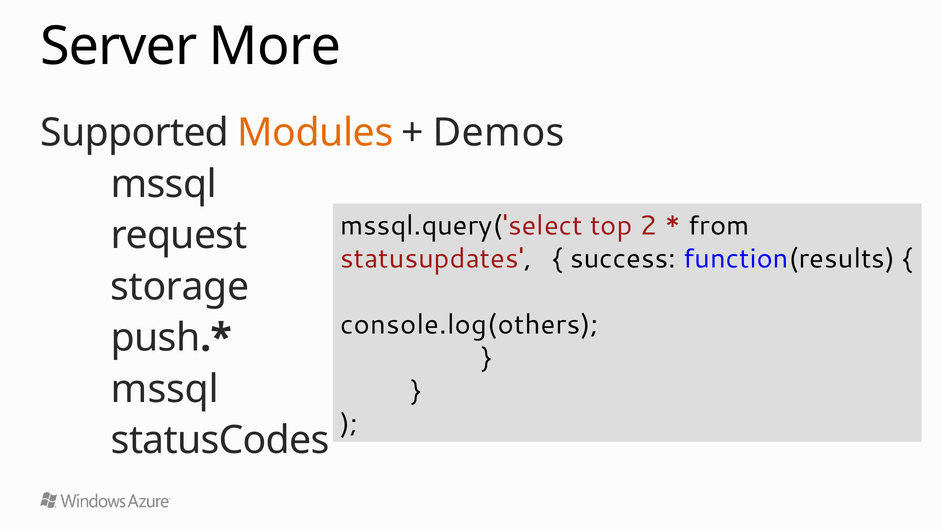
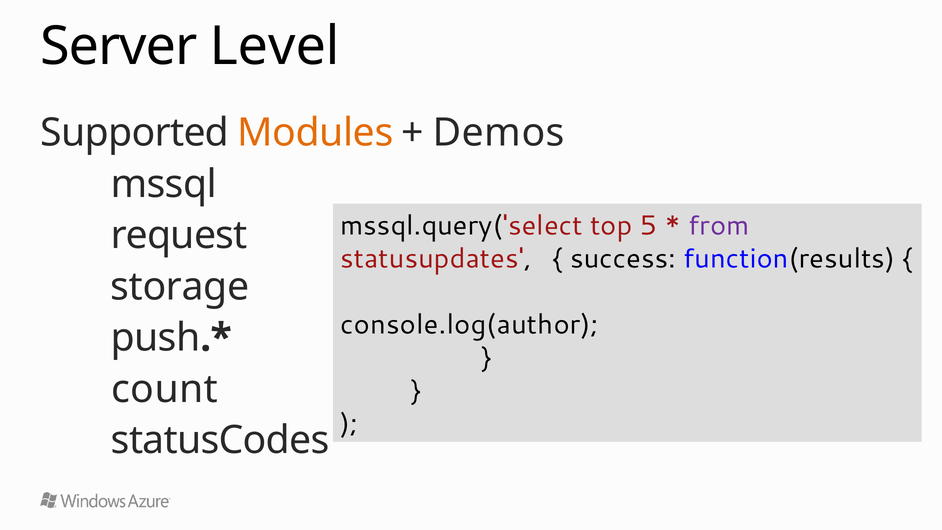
More: More -> Level (275, 46)
2: 2 -> 5 (649, 226)
from colour: black -> purple (719, 226)
console.log(others: console.log(others -> console.log(author (469, 325)
mssql: mssql -> count (165, 389)
